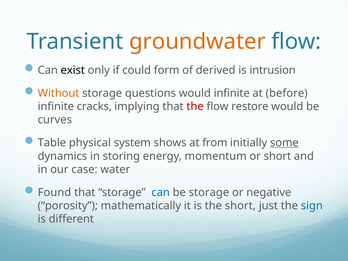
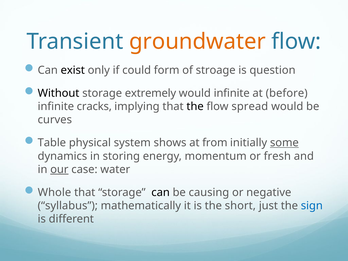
derived: derived -> stroage (216, 70)
intrusion: intrusion -> question (272, 70)
Without colour: orange -> black (59, 93)
questions: questions -> extremely (150, 93)
the colour: red -> black (195, 106)
restore: restore -> spread (250, 106)
or short: short -> fresh (277, 156)
our underline: none -> present (59, 169)
Found: Found -> Whole (54, 192)
can colour: blue -> black (161, 192)
be storage: storage -> causing (209, 192)
porosity: porosity -> syllabus (68, 206)
